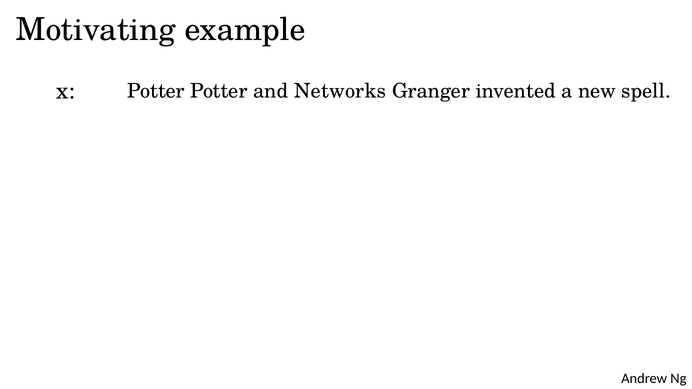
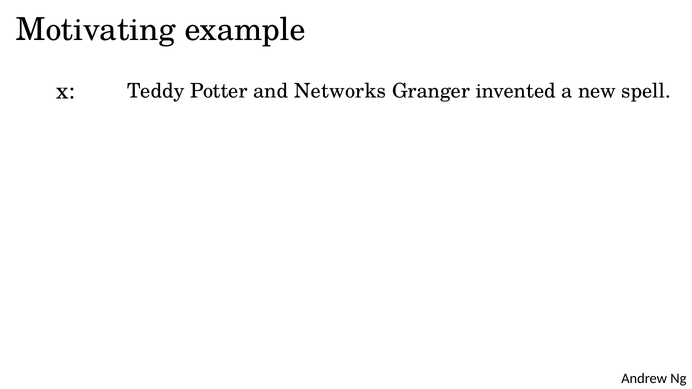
x Potter: Potter -> Teddy (156, 91)
